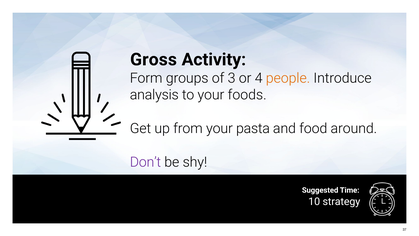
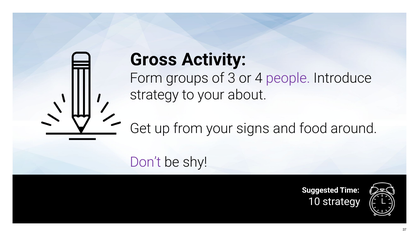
people colour: orange -> purple (288, 78)
analysis: analysis -> strategy (154, 95)
foods: foods -> about (247, 95)
pasta: pasta -> signs (253, 128)
